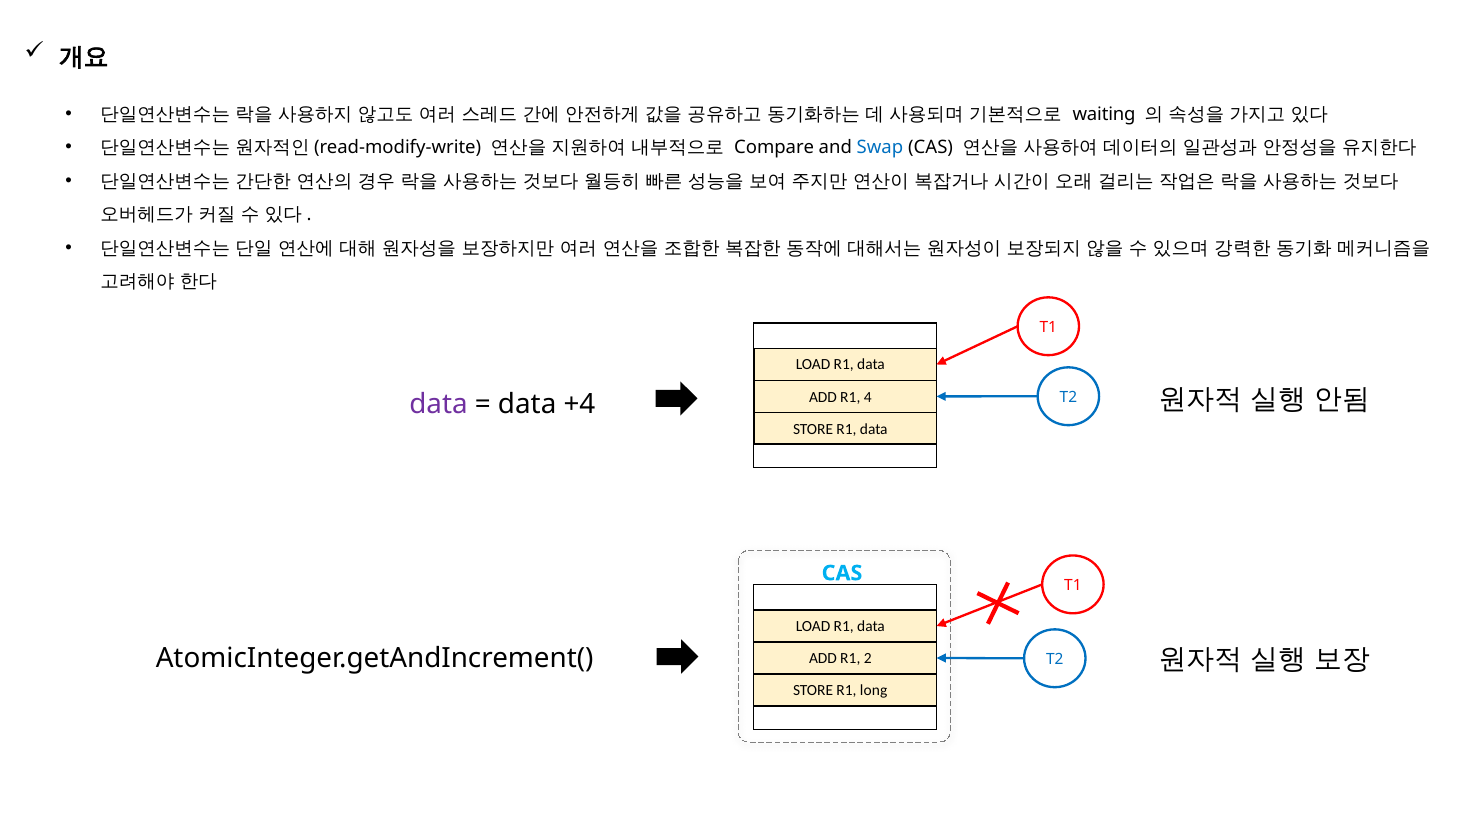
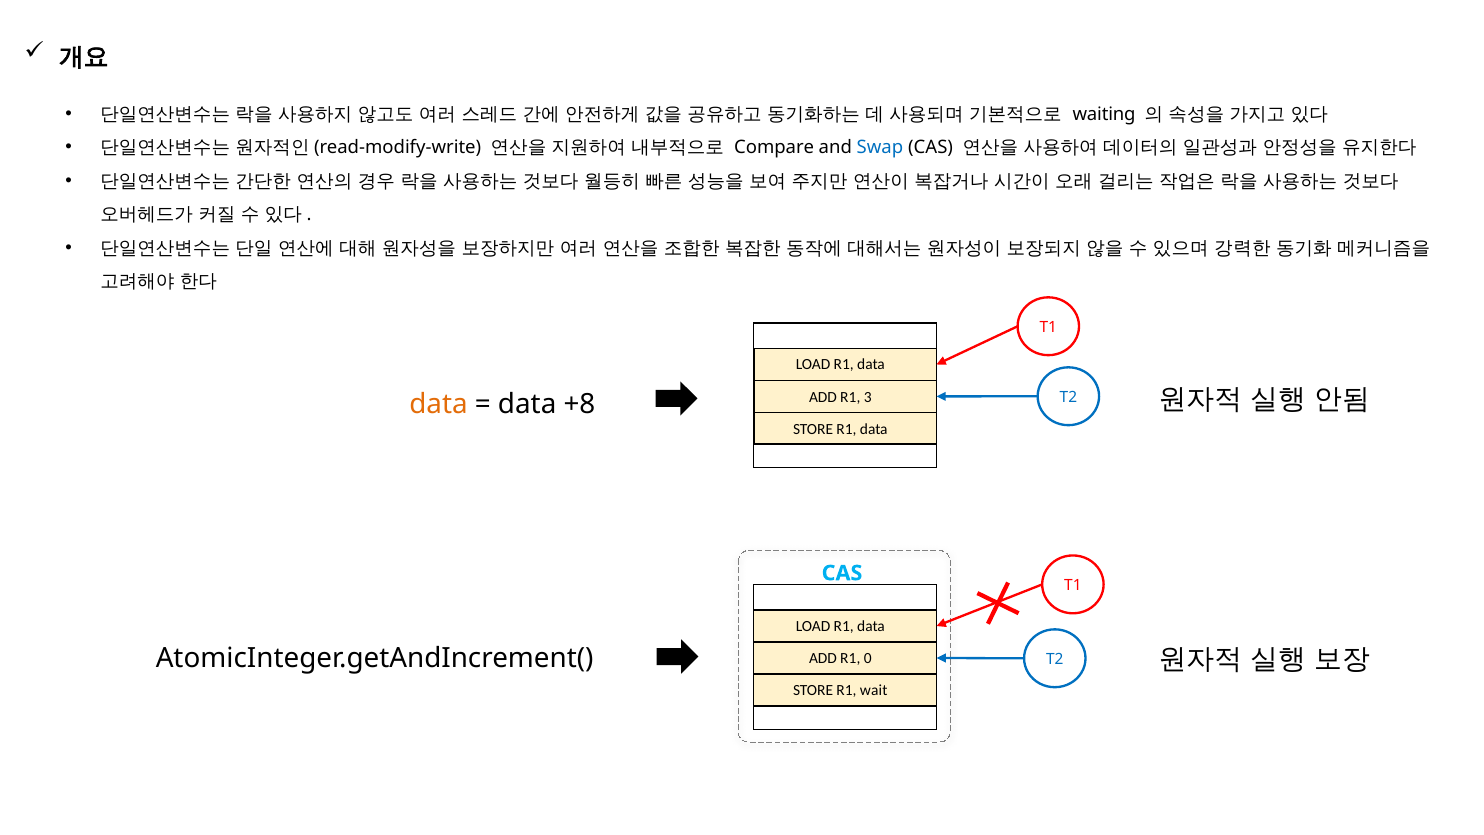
data colour: purple -> orange (438, 405)
+4: +4 -> +8 (579, 405)
4: 4 -> 3 (868, 397)
2: 2 -> 0 (868, 658)
long: long -> wait (874, 690)
